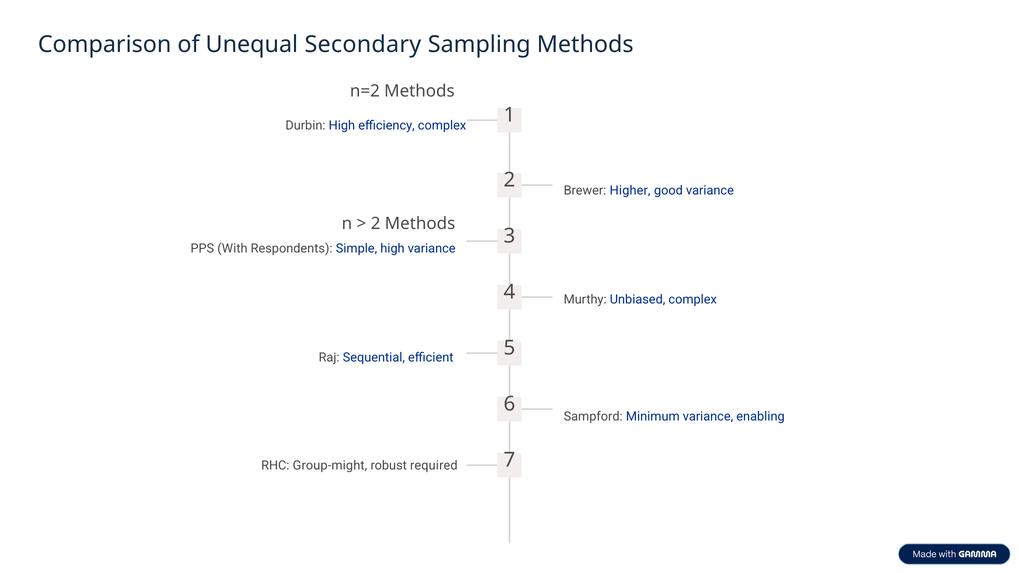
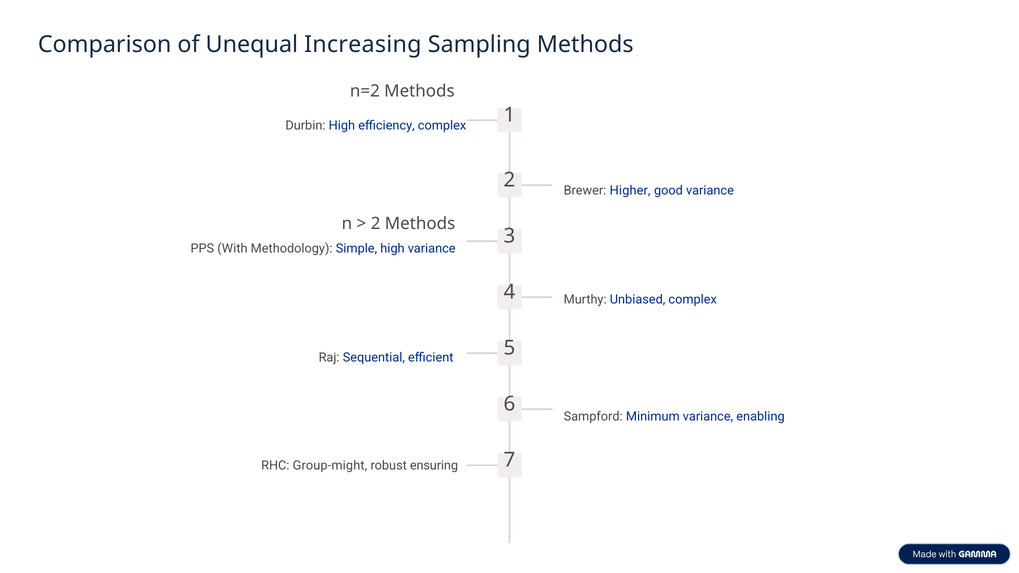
Secondary: Secondary -> Increasing (363, 44)
Respondents: Respondents -> Methodology (292, 249)
required: required -> ensuring (434, 466)
